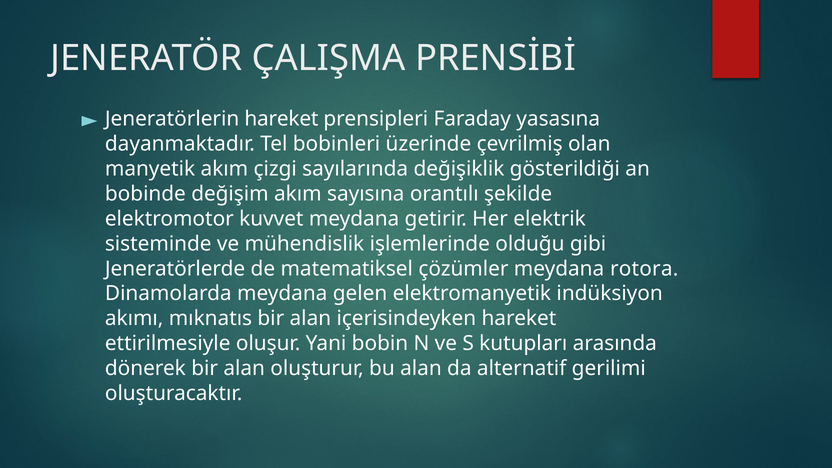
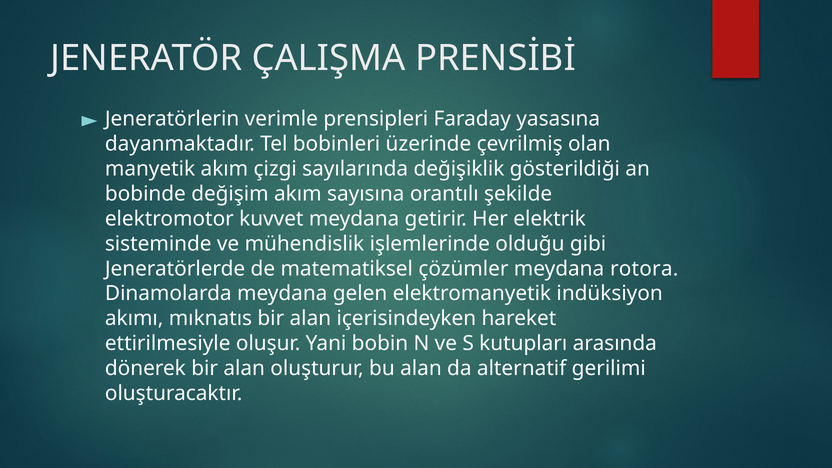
Jeneratörlerin hareket: hareket -> verimle (281, 119)
